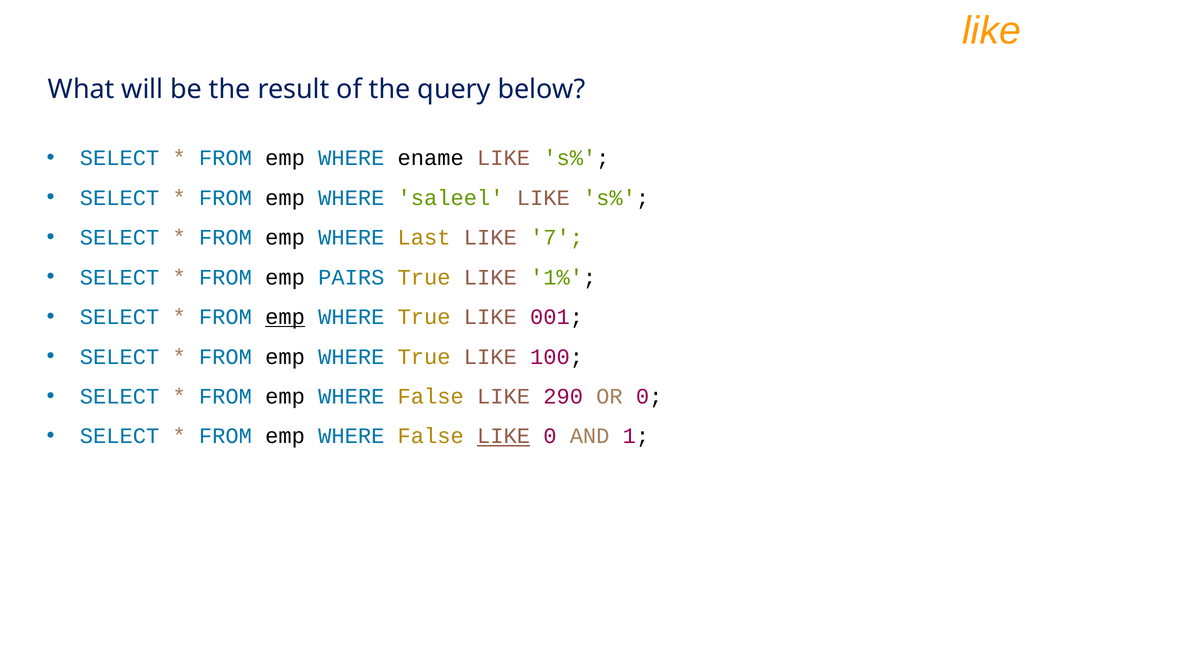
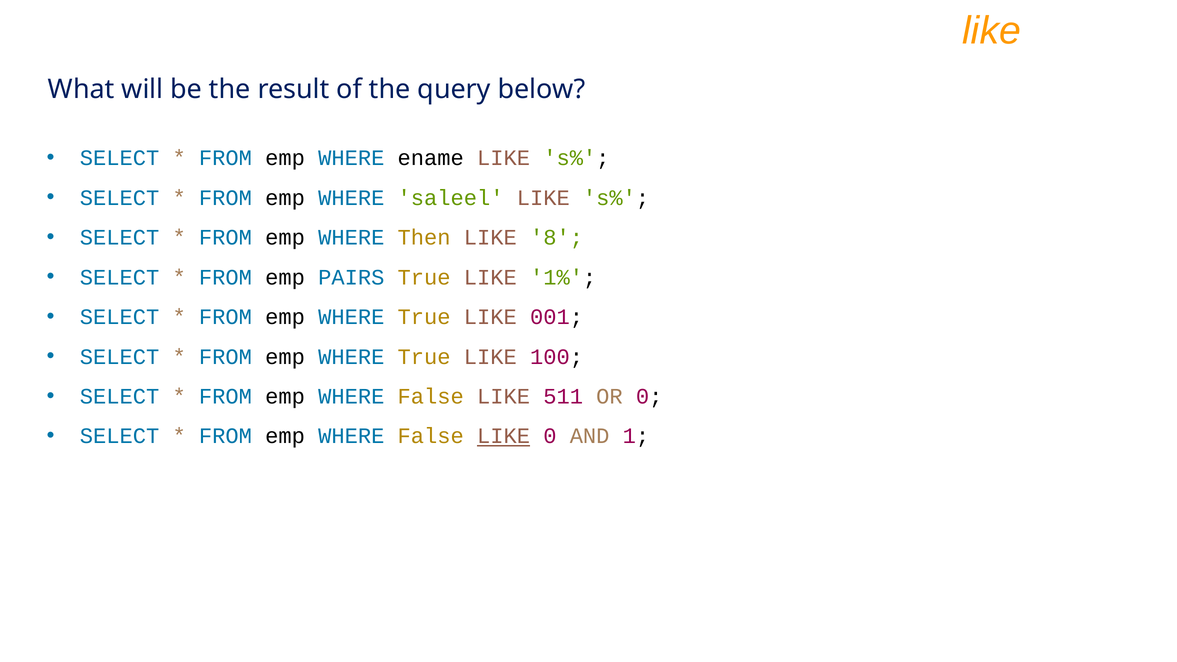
Last: Last -> Then (424, 238)
7: 7 -> 8 (557, 238)
emp underline: present -> none (285, 317)
290: 290 -> 511 (563, 396)
